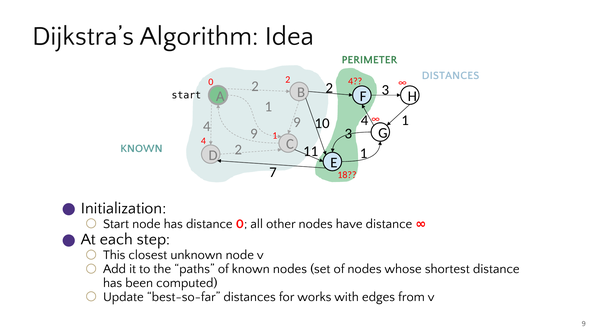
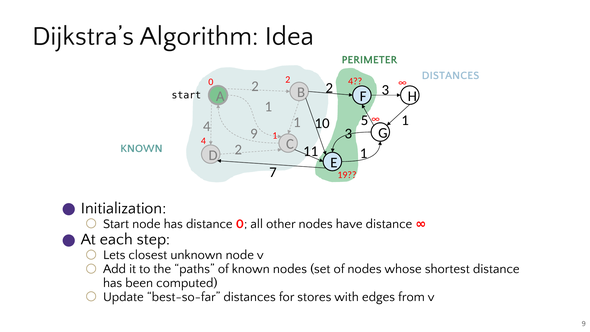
10 4: 4 -> 5 (365, 120)
4 9: 9 -> 1 (297, 122)
18: 18 -> 19 (347, 175)
This: This -> Lets (114, 255)
works: works -> stores (314, 297)
